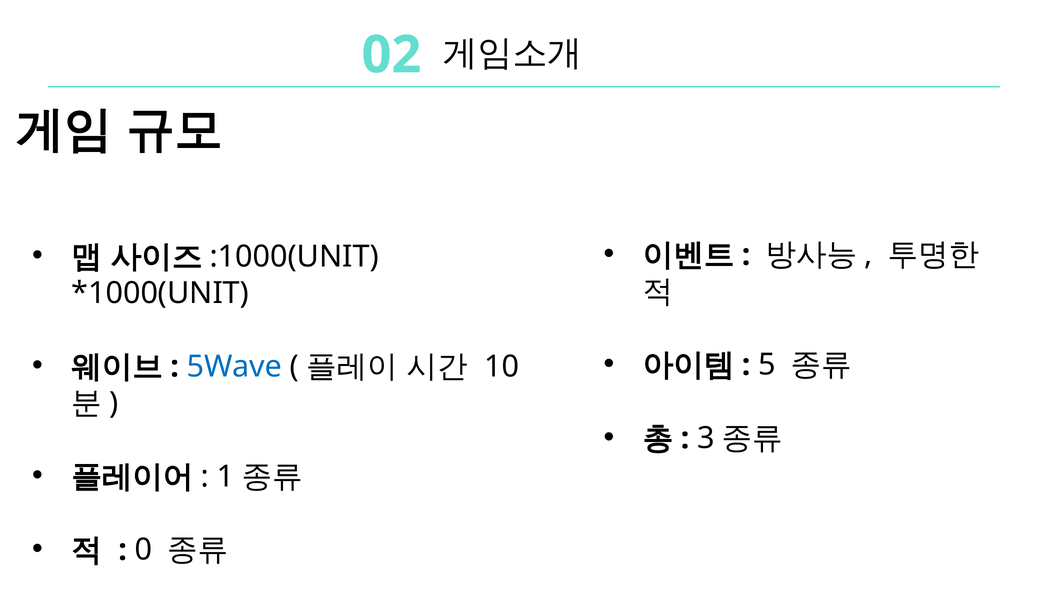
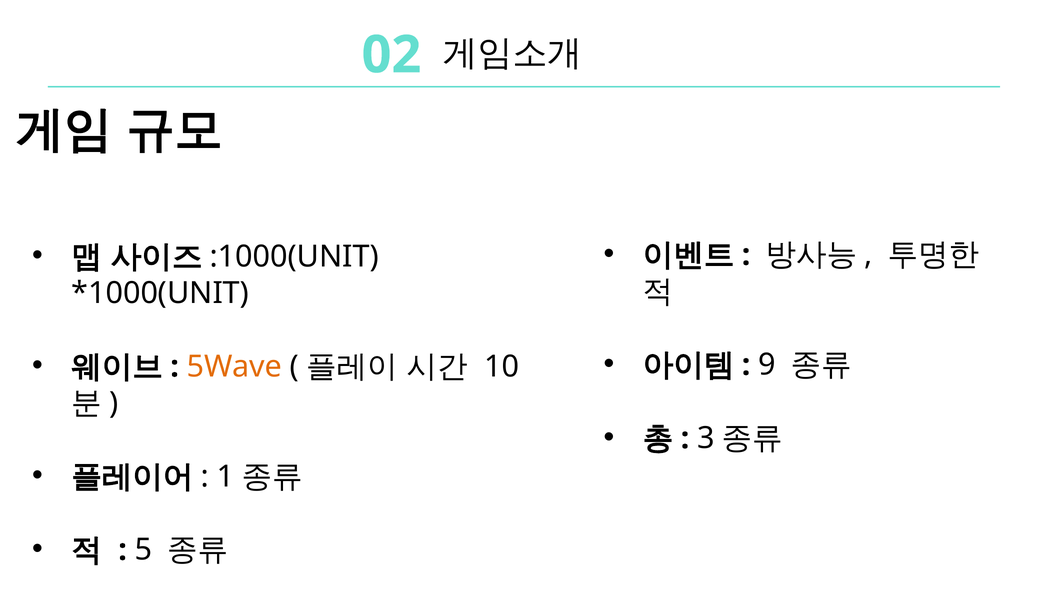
5: 5 -> 9 (767, 365)
5Wave colour: blue -> orange (234, 367)
0: 0 -> 5 (144, 550)
